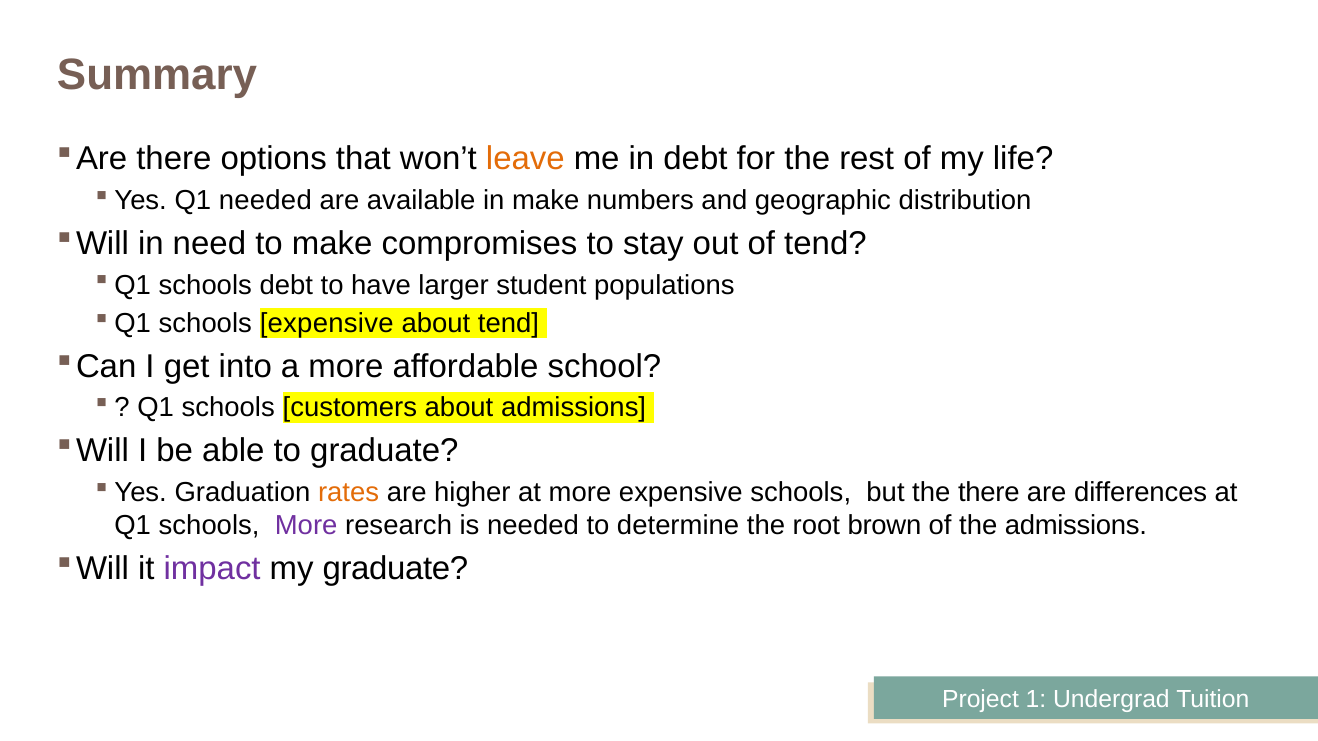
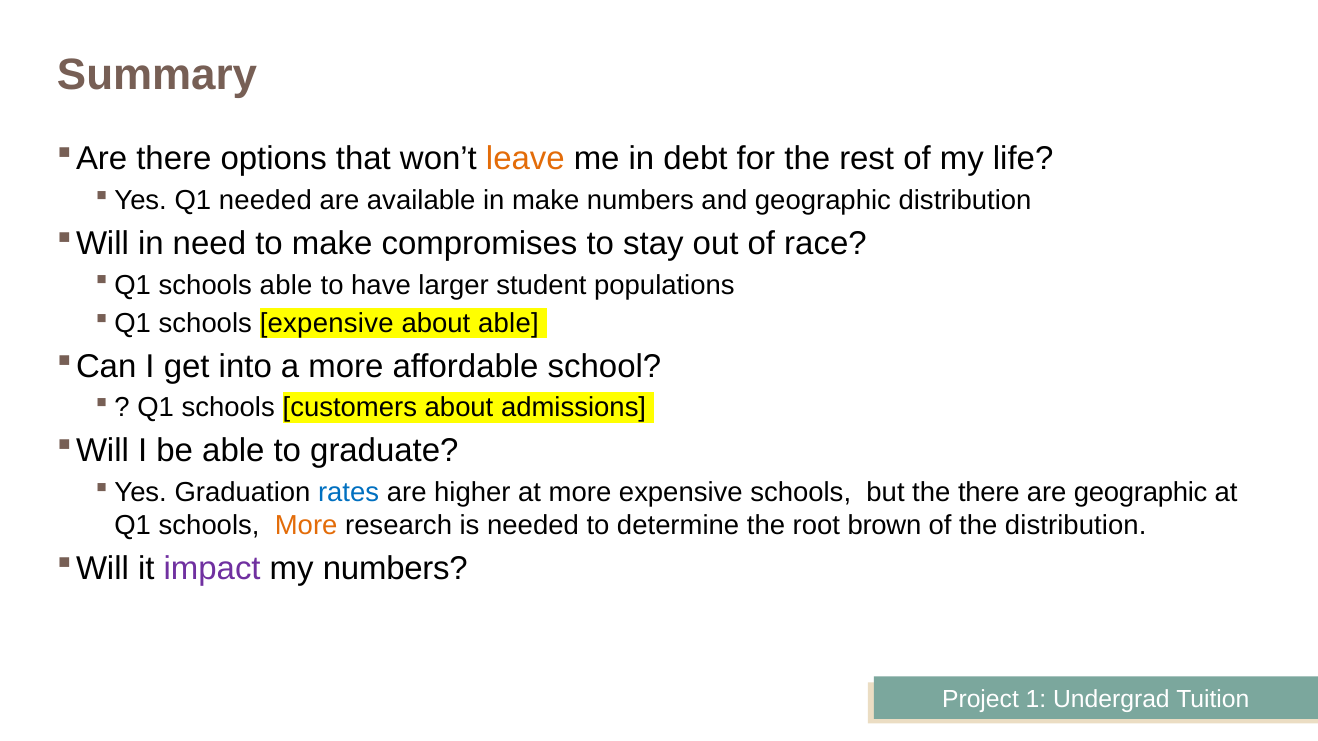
of tend: tend -> race (825, 244)
schools debt: debt -> able (286, 285)
about tend: tend -> able (508, 324)
rates colour: orange -> blue (349, 493)
are differences: differences -> geographic (1141, 493)
More colour: purple -> orange (306, 526)
the admissions: admissions -> distribution (1076, 526)
my graduate: graduate -> numbers (395, 569)
